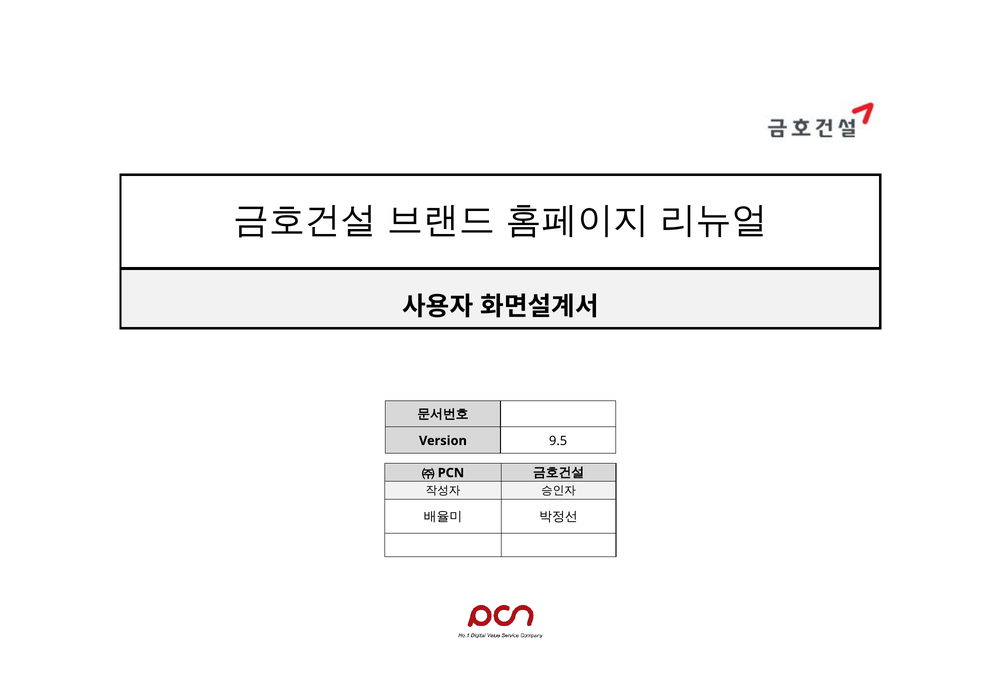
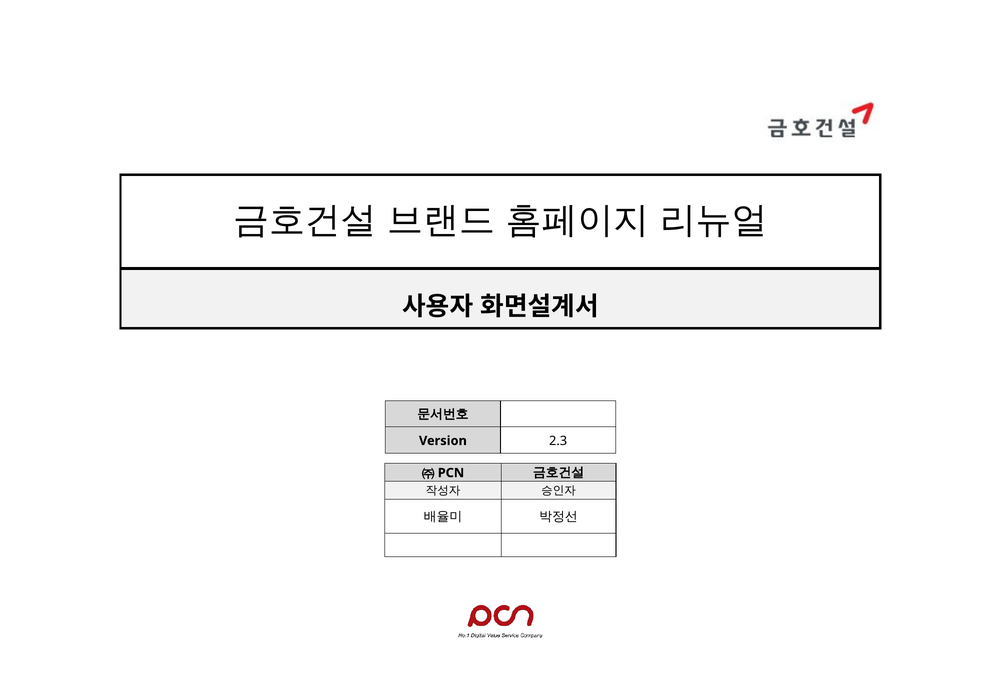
9.5: 9.5 -> 2.3 (558, 441)
